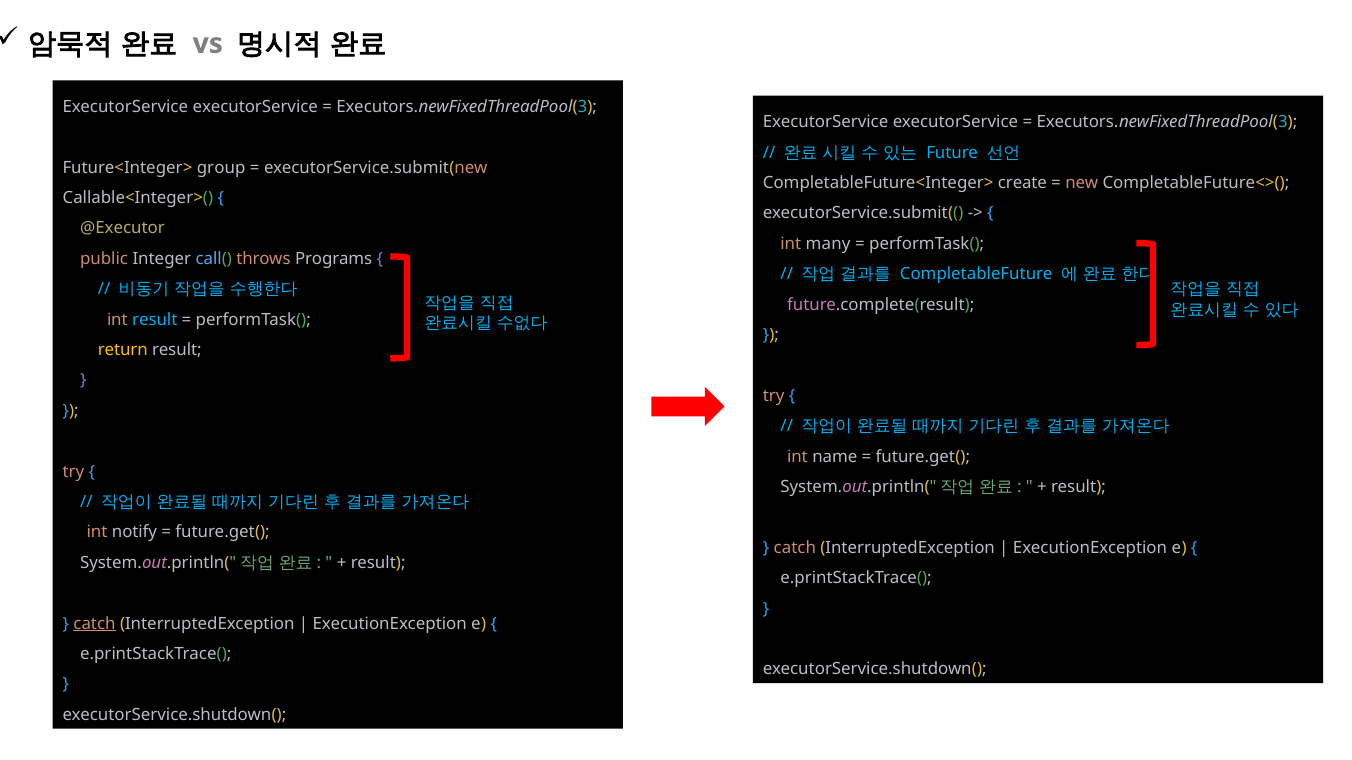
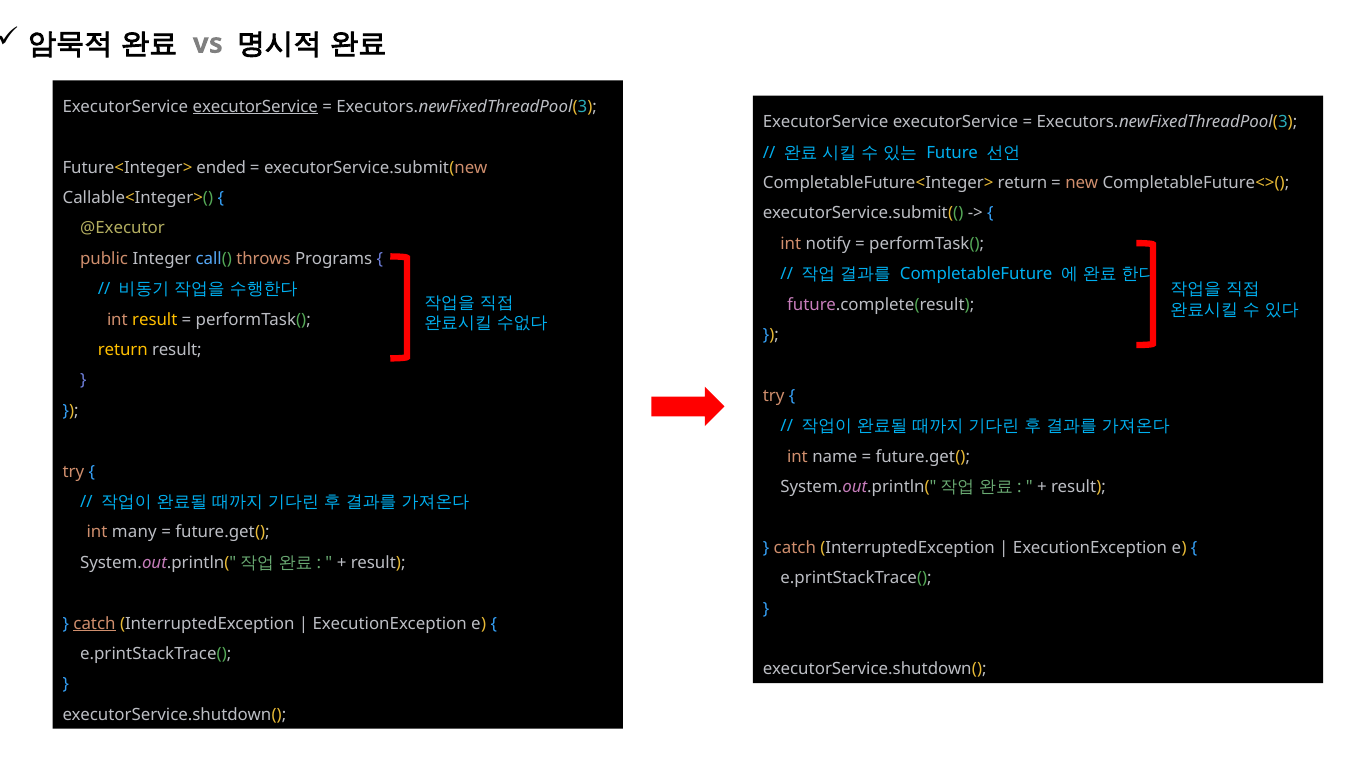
executorService underline: none -> present (255, 107)
group: group -> ended (221, 168)
CompletableFuture<Integer> create: create -> return (1022, 183)
many: many -> notify (828, 244)
result colour: light blue -> yellow (155, 320)
notify: notify -> many (134, 533)
